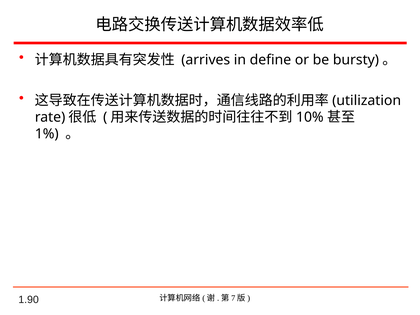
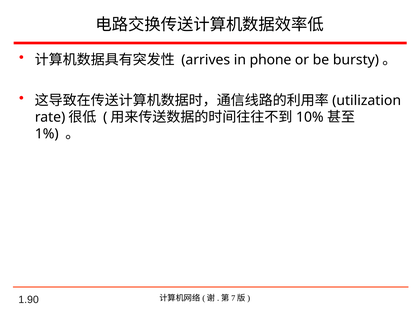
define: define -> phone (271, 60)
